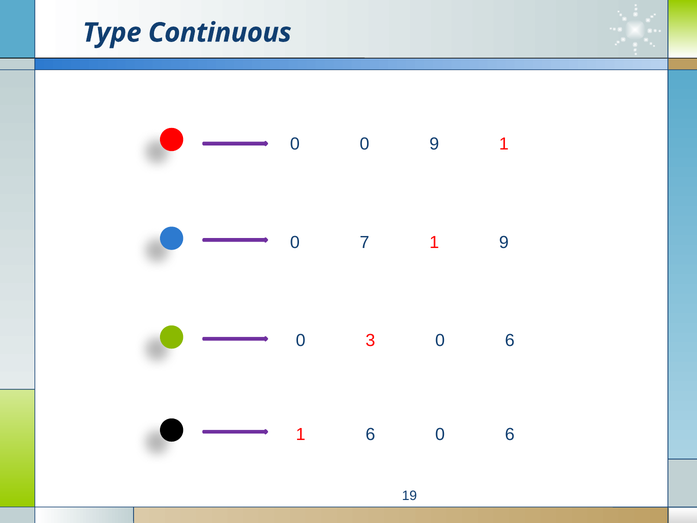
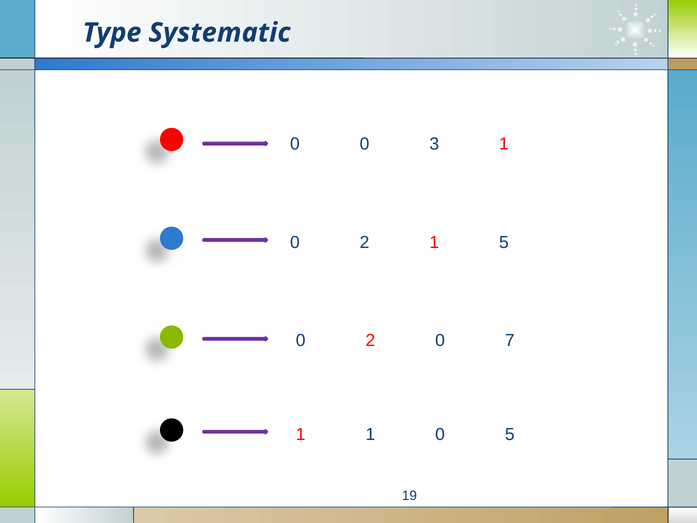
Continuous: Continuous -> Systematic (220, 33)
0 9: 9 -> 3 (434, 144)
7: 7 -> 2 (365, 242)
1 9: 9 -> 5 (504, 242)
3: 3 -> 2 (370, 340)
6: 6 -> 7 (510, 340)
1 6: 6 -> 1 (370, 434)
6: 6 -> 5 (510, 434)
